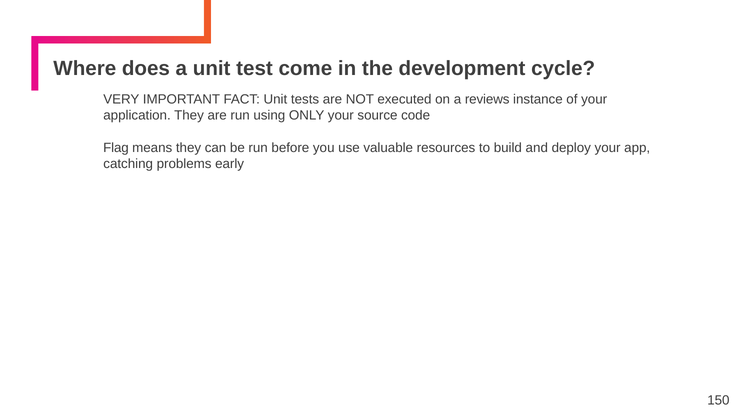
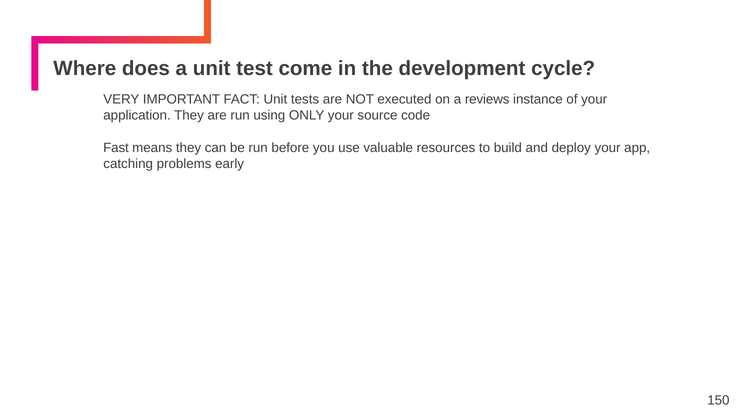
Flag: Flag -> Fast (116, 148)
